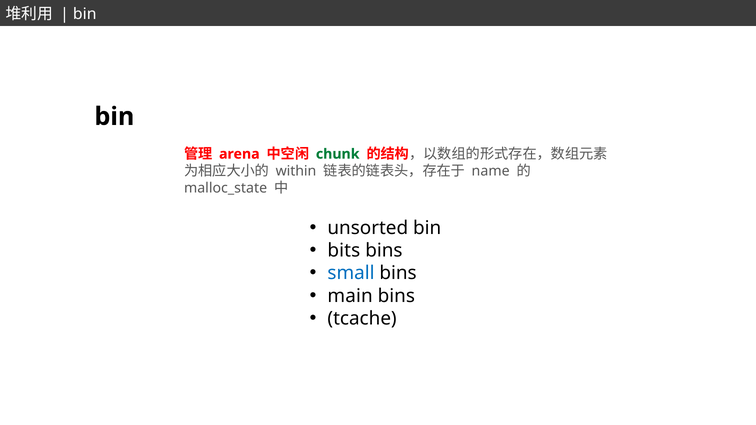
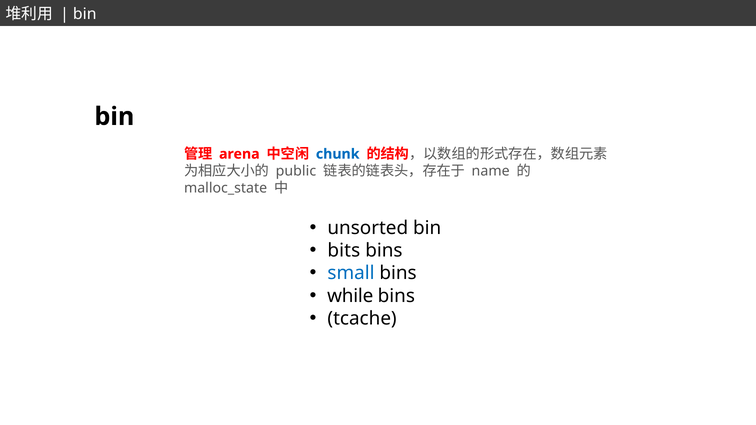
chunk colour: green -> blue (338, 154)
within: within -> public (296, 171)
main: main -> while (350, 296)
